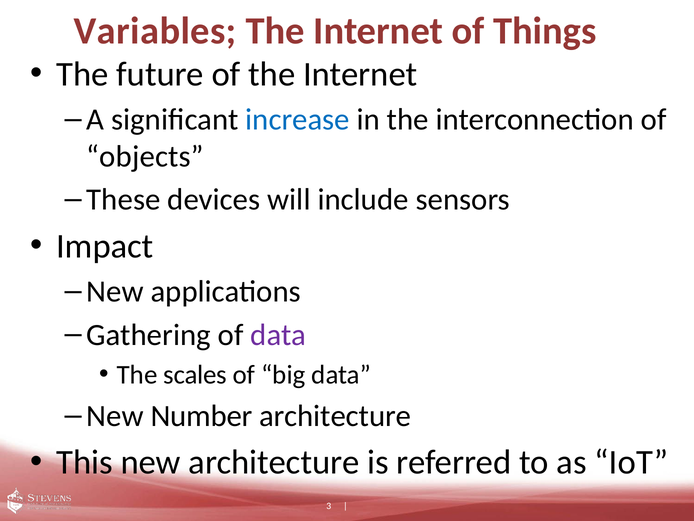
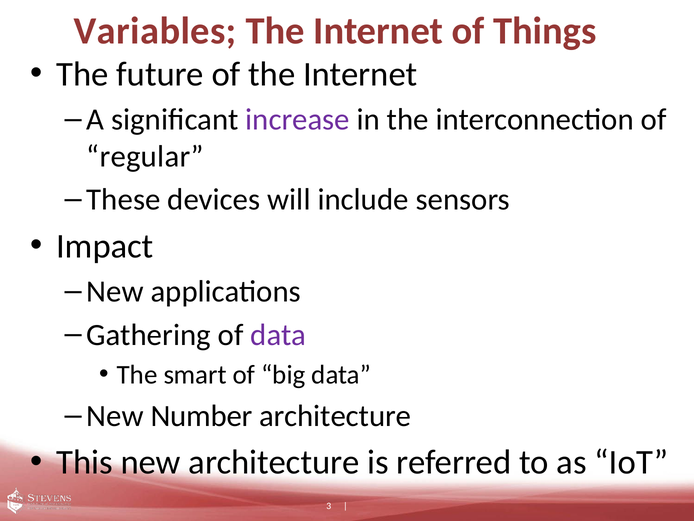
increase colour: blue -> purple (297, 119)
objects: objects -> regular (145, 156)
scales: scales -> smart (195, 374)
